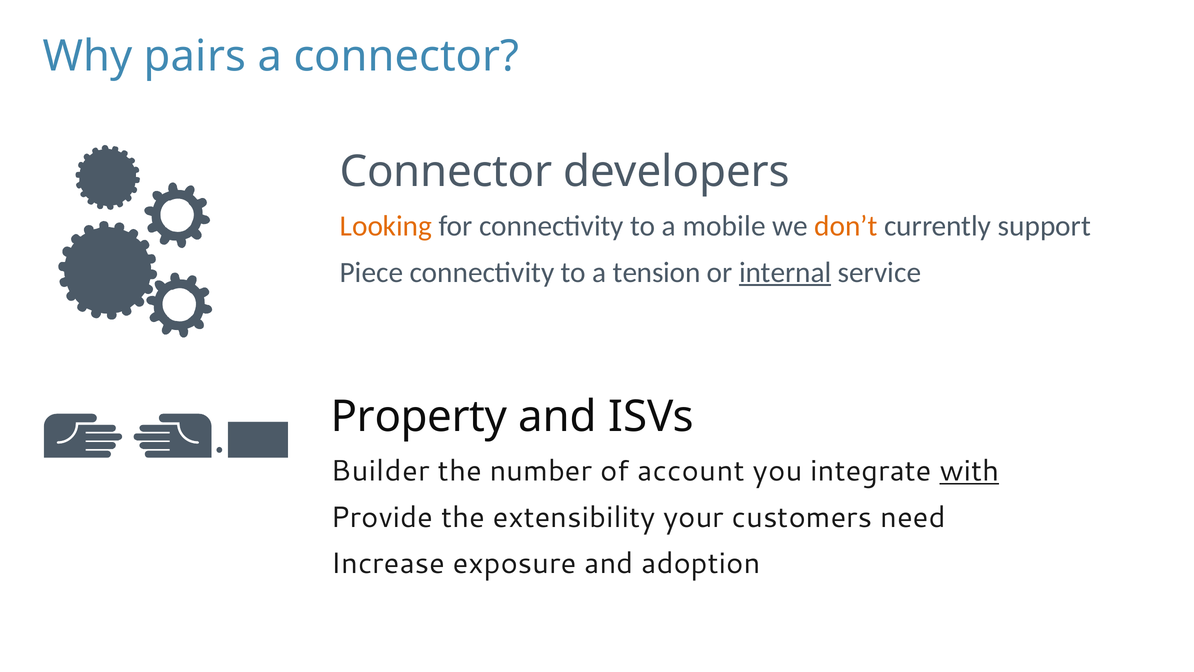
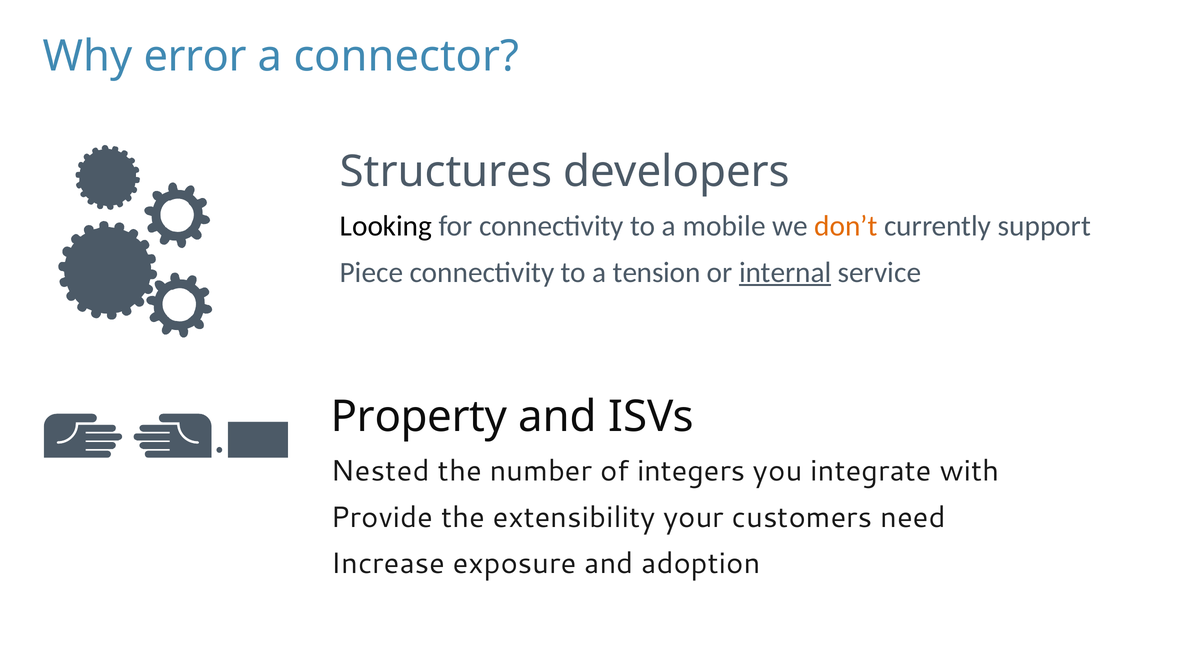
pairs: pairs -> error (195, 56)
Connector: Connector -> Structures (446, 172)
Looking colour: orange -> black (386, 226)
Builder: Builder -> Nested (380, 471)
account: account -> integers (691, 471)
with underline: present -> none (969, 471)
